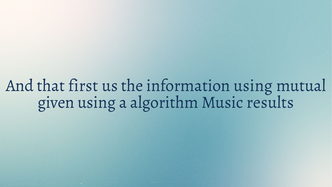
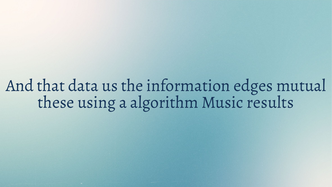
first: first -> data (83, 85)
information using: using -> edges (253, 85)
given: given -> these (56, 102)
